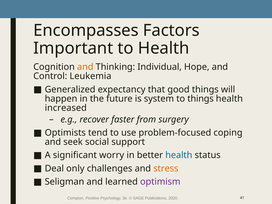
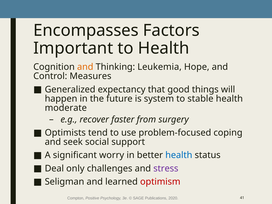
Individual: Individual -> Leukemia (160, 67)
Leukemia: Leukemia -> Measures (91, 76)
to things: things -> stable (200, 99)
increased: increased -> moderate (66, 108)
stress colour: orange -> purple (166, 168)
optimism colour: purple -> red (160, 182)
